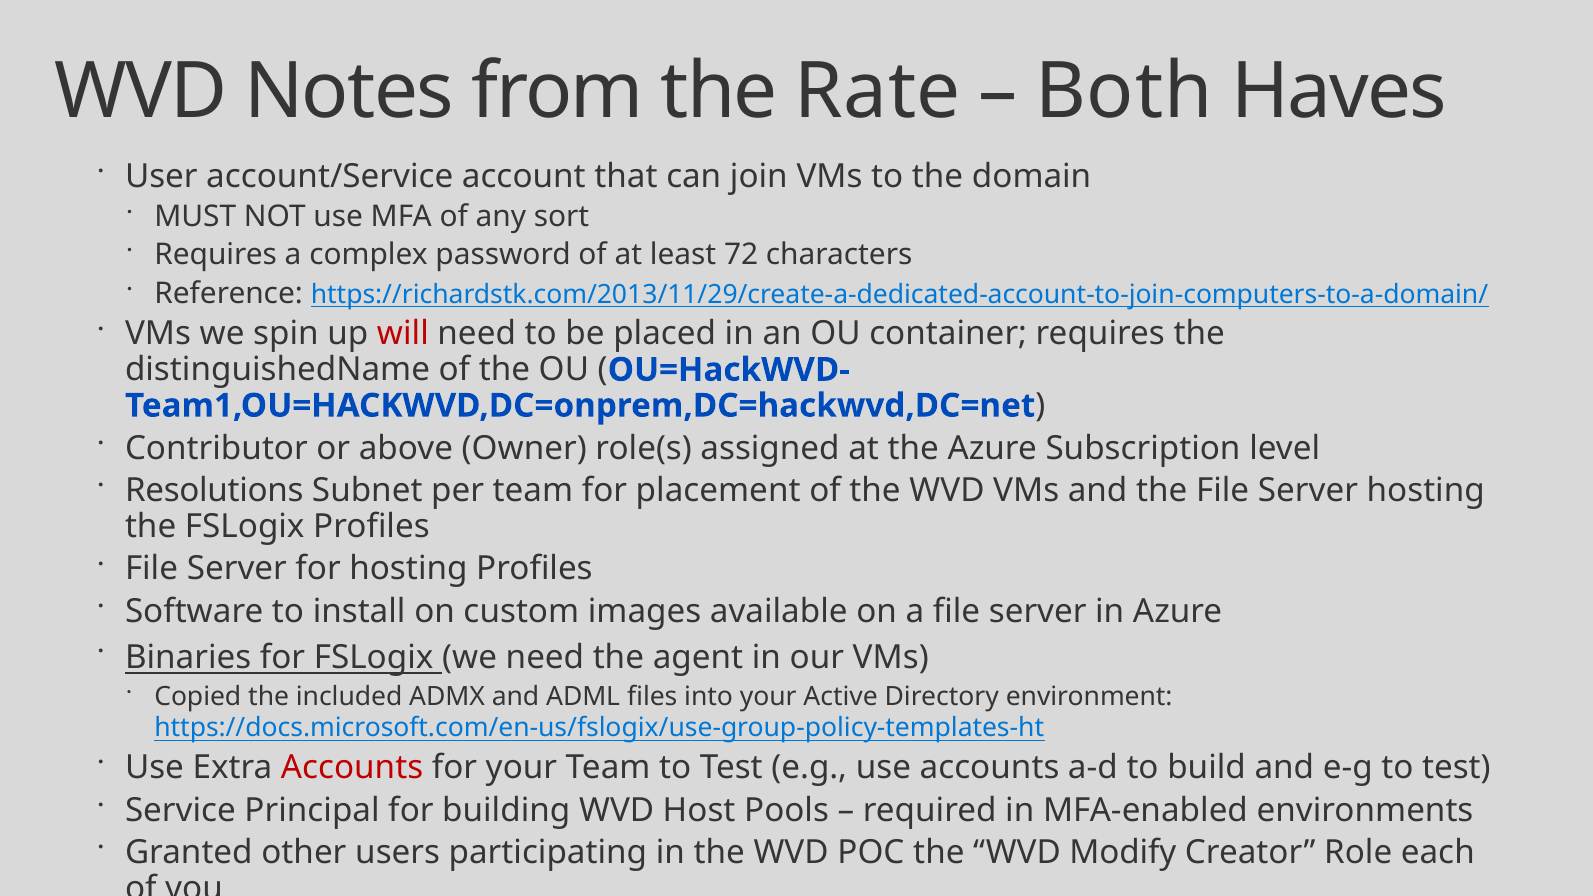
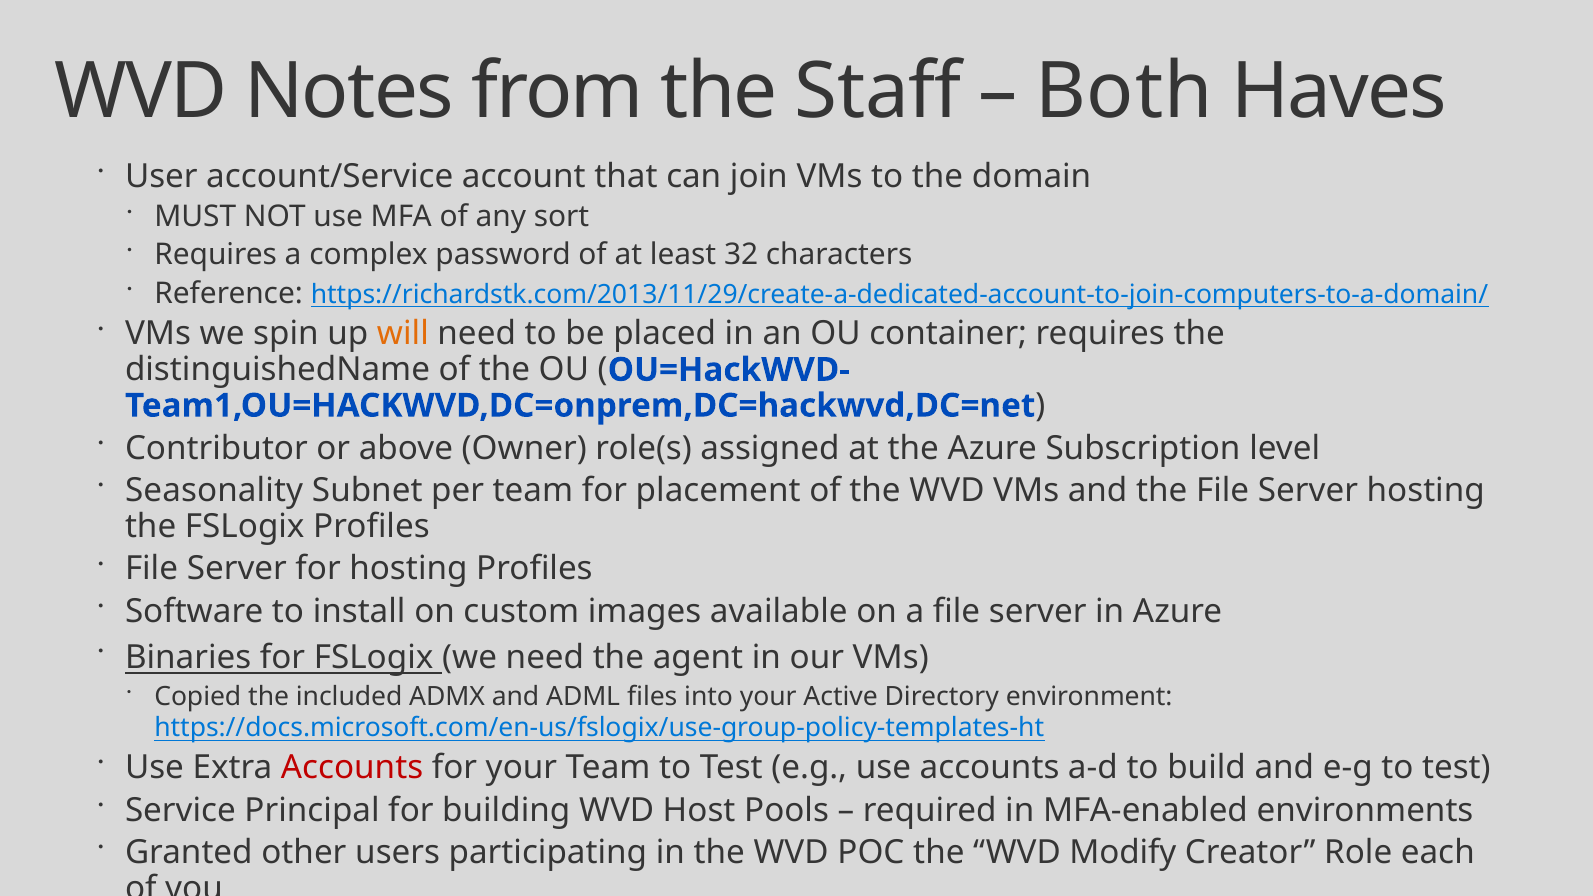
Rate: Rate -> Staff (878, 91)
72: 72 -> 32 (741, 255)
will colour: red -> orange (403, 334)
Resolutions: Resolutions -> Seasonality (214, 491)
